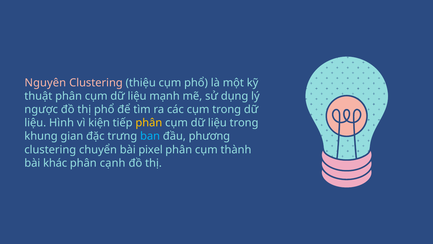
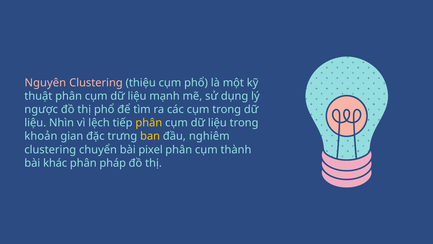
Hình: Hình -> Nhìn (62, 123)
kiện: kiện -> lệch (99, 123)
khung: khung -> khoản (41, 136)
ban colour: light blue -> yellow (150, 136)
phương: phương -> nghiêm (209, 136)
cạnh: cạnh -> pháp (113, 163)
